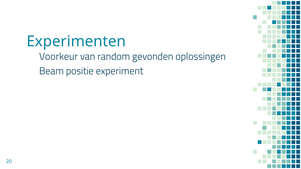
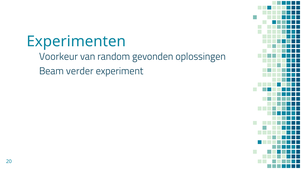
positie: positie -> verder (80, 71)
